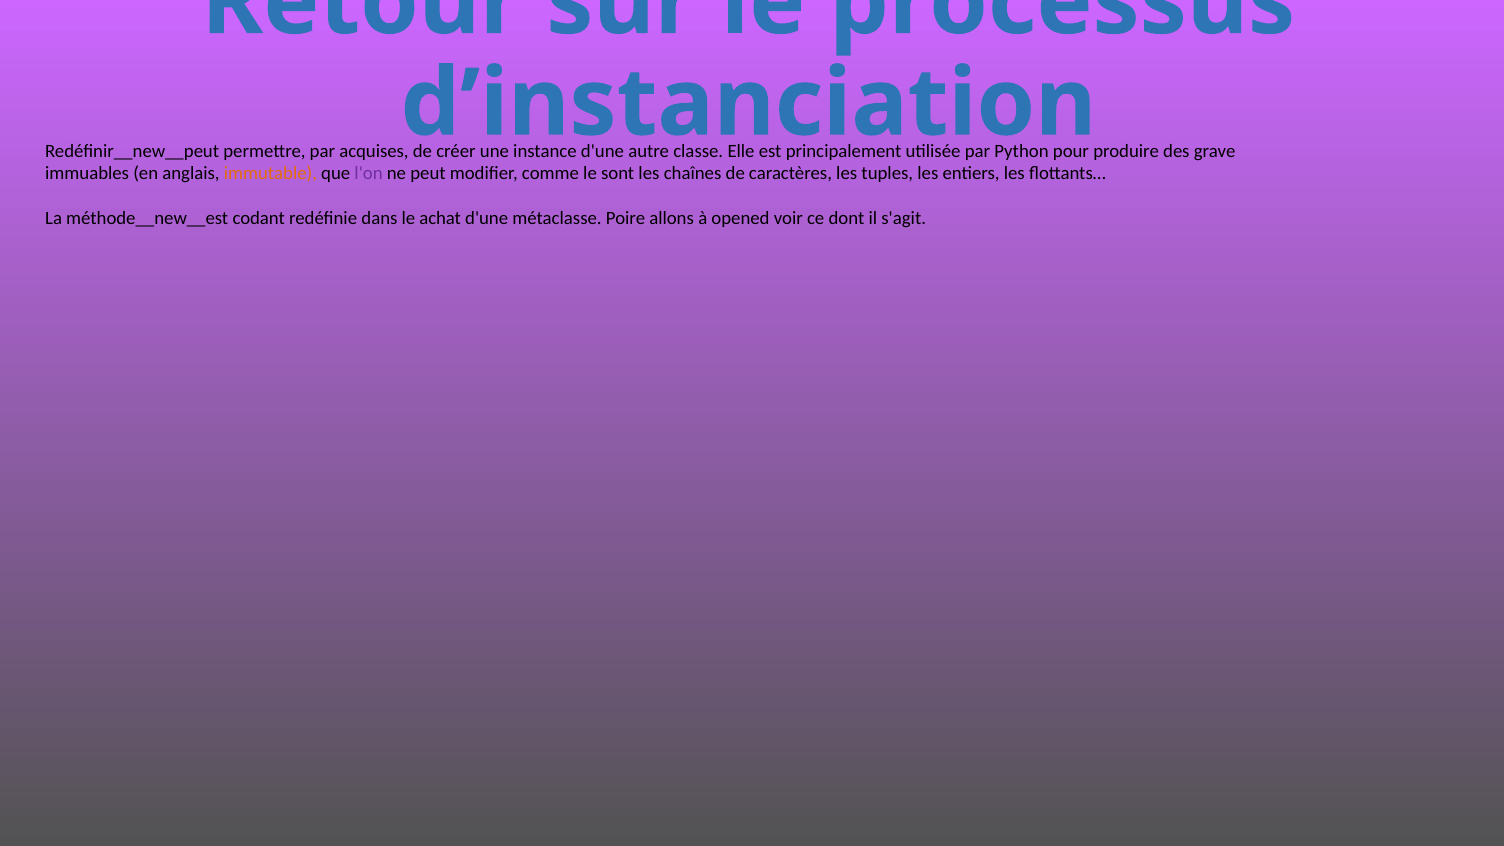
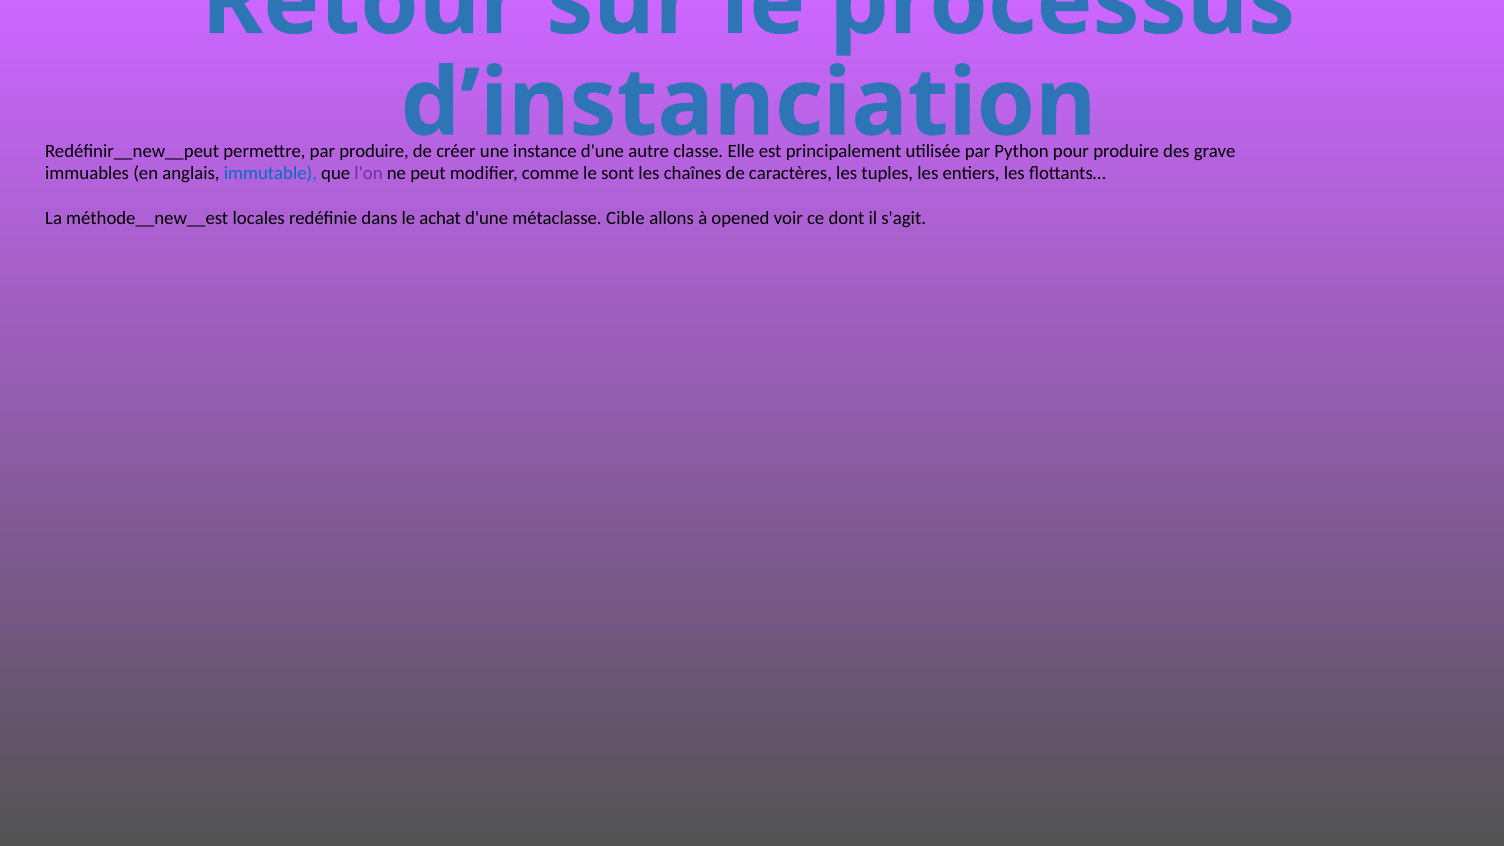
par acquises: acquises -> produire (374, 151)
immutable colour: orange -> blue (270, 174)
codant: codant -> locales (259, 219)
Poire: Poire -> Cible (625, 219)
